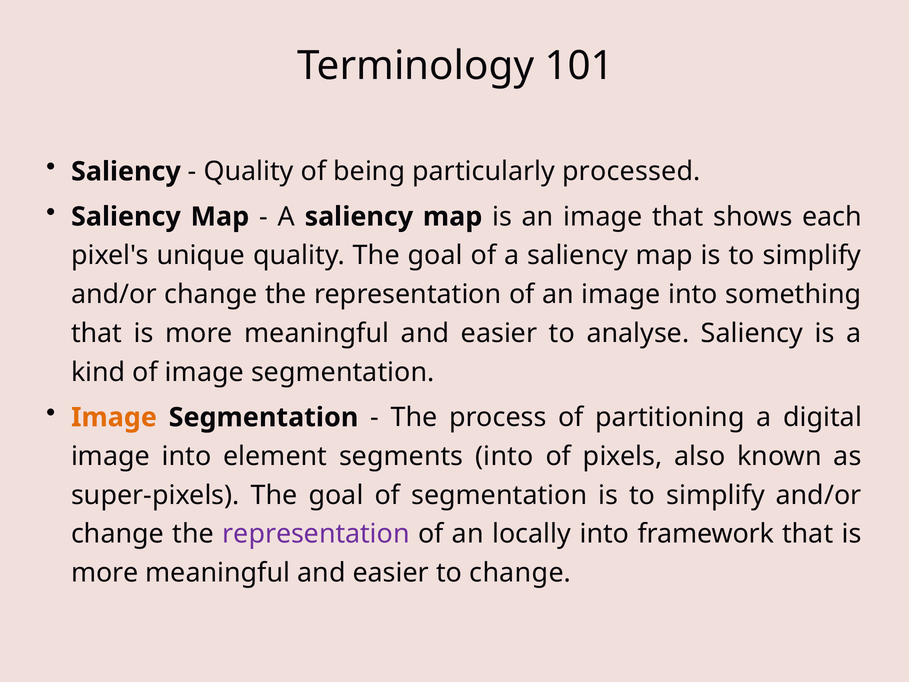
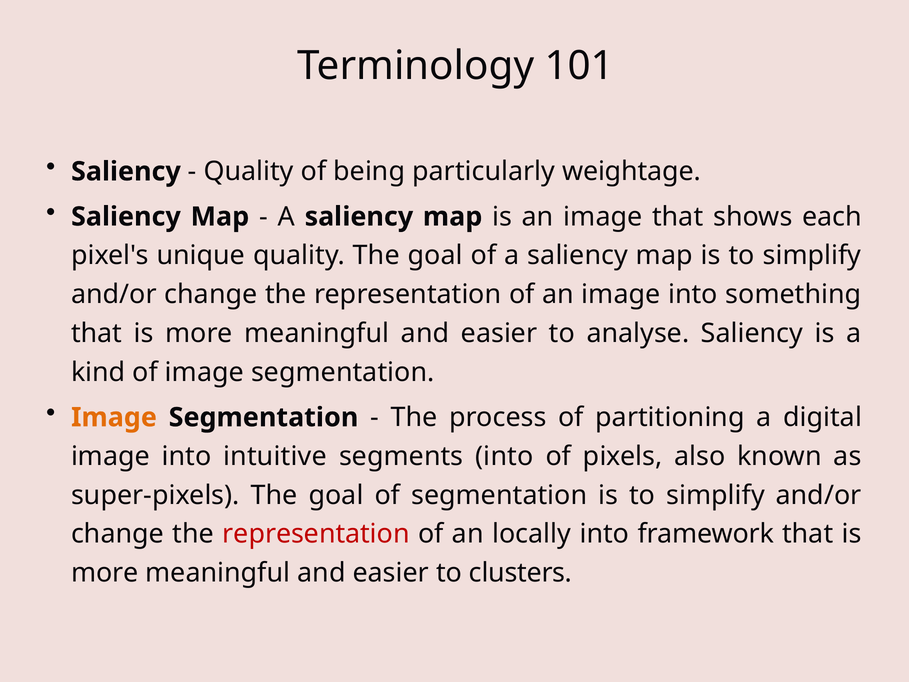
processed: processed -> weightage (632, 171)
element: element -> intuitive (275, 456)
representation colour: purple -> red (316, 534)
to change: change -> clusters (521, 573)
